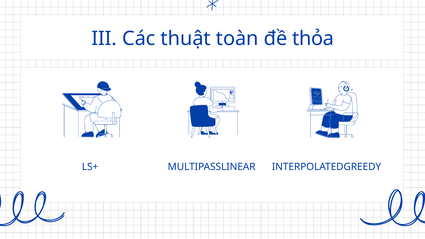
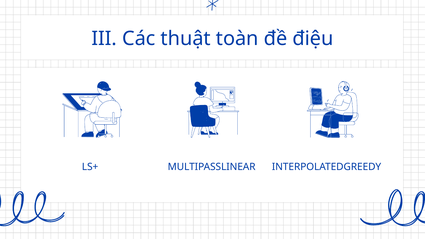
thỏa: thỏa -> điệu (313, 39)
